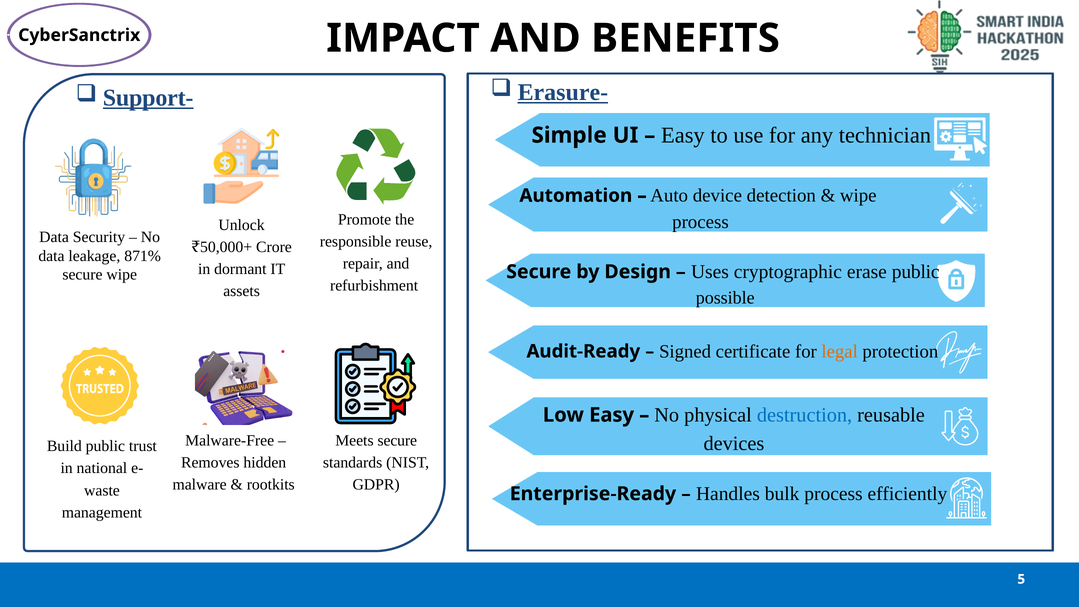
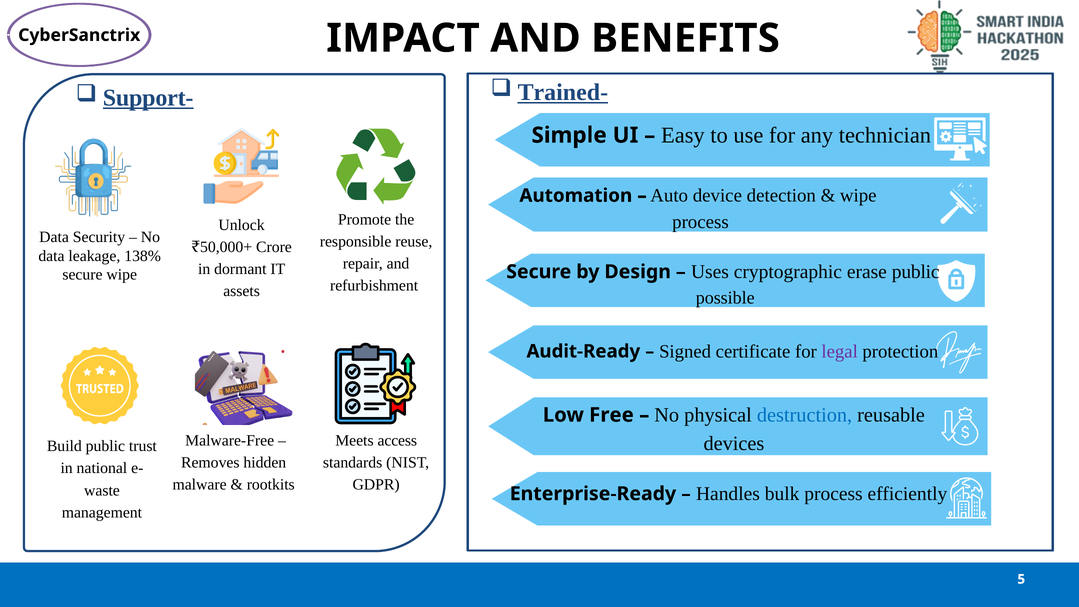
Erasure-: Erasure- -> Trained- (563, 92)
871%: 871% -> 138% (143, 256)
legal colour: orange -> purple (840, 351)
Low Easy: Easy -> Free (611, 415)
Meets secure: secure -> access (397, 441)
